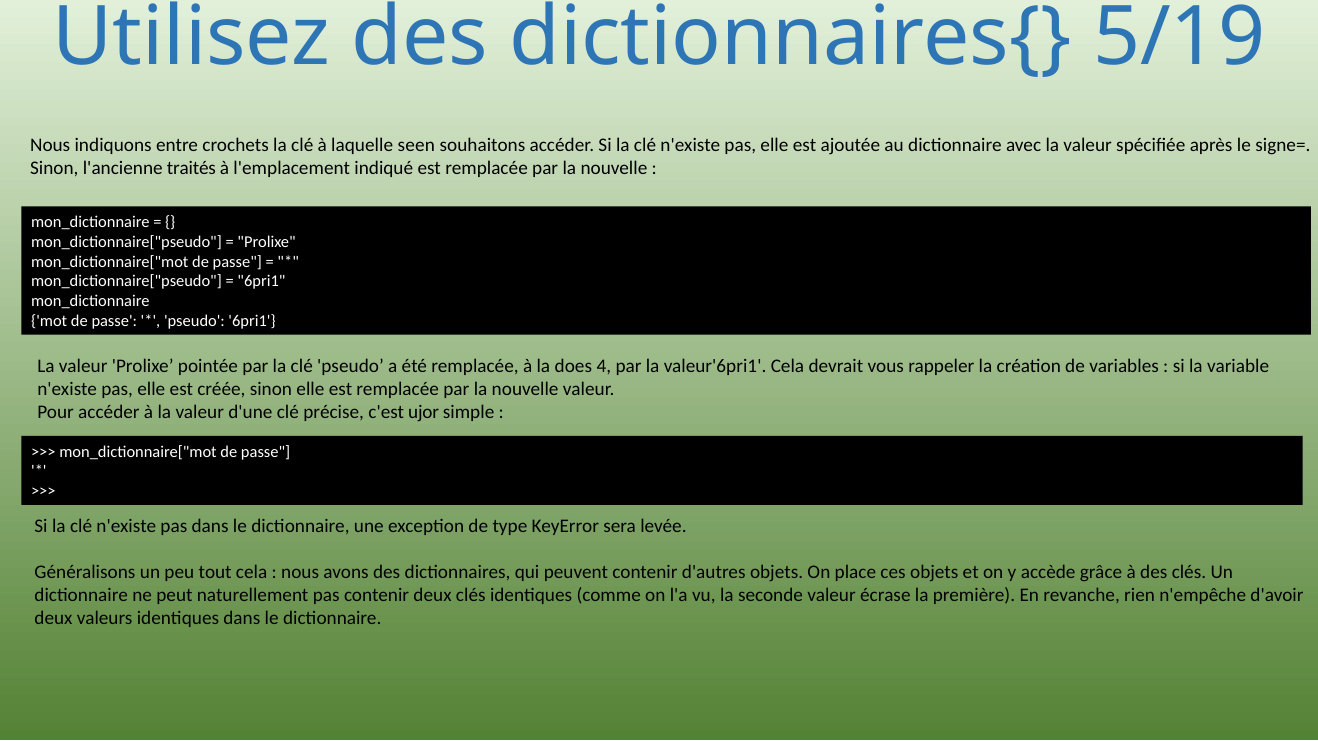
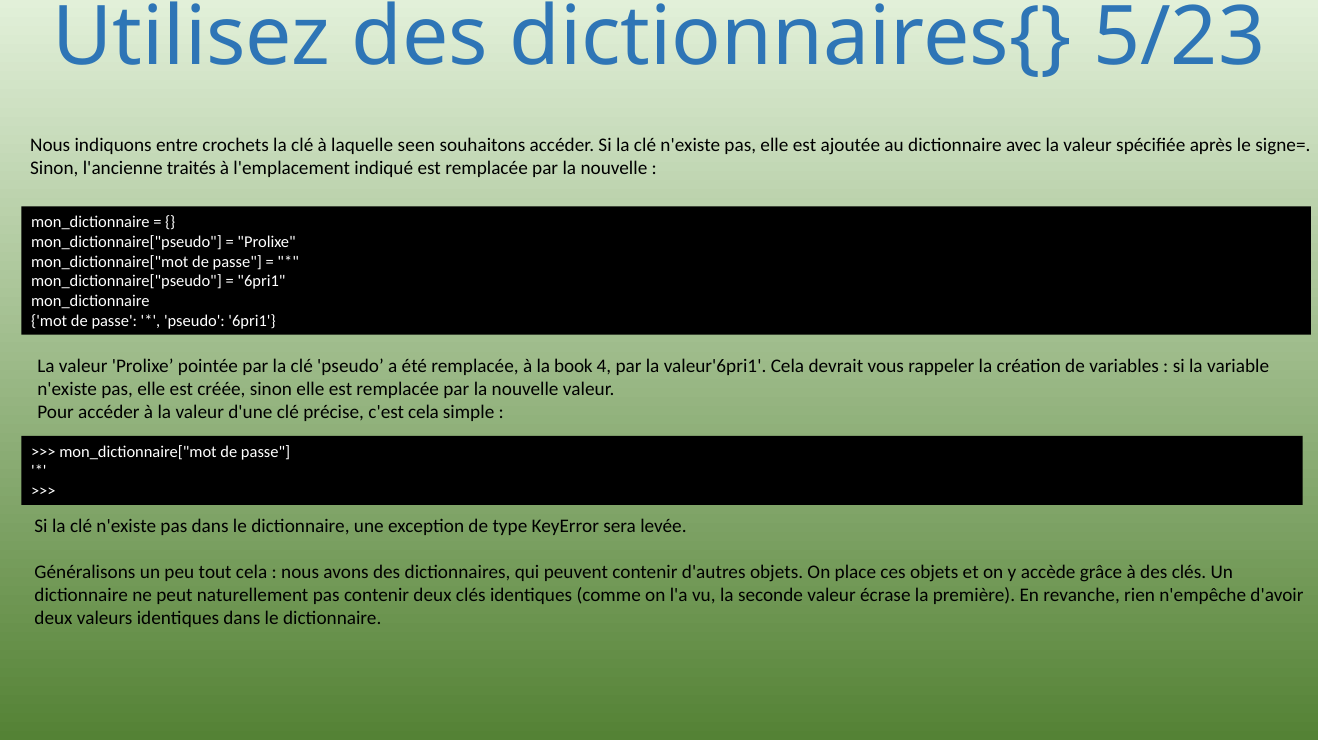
5/19: 5/19 -> 5/23 (1179, 38)
does: does -> book (573, 367)
c'est ujor: ujor -> cela (424, 413)
